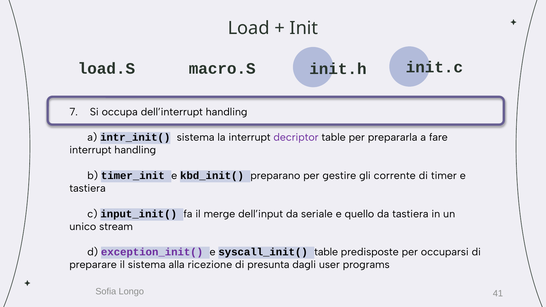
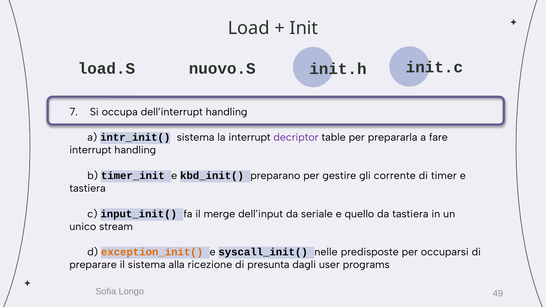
macro.S: macro.S -> nuovo.S (222, 69)
exception_init( colour: purple -> orange (152, 252)
syscall_init( table: table -> nelle (326, 252)
41: 41 -> 49 (498, 293)
